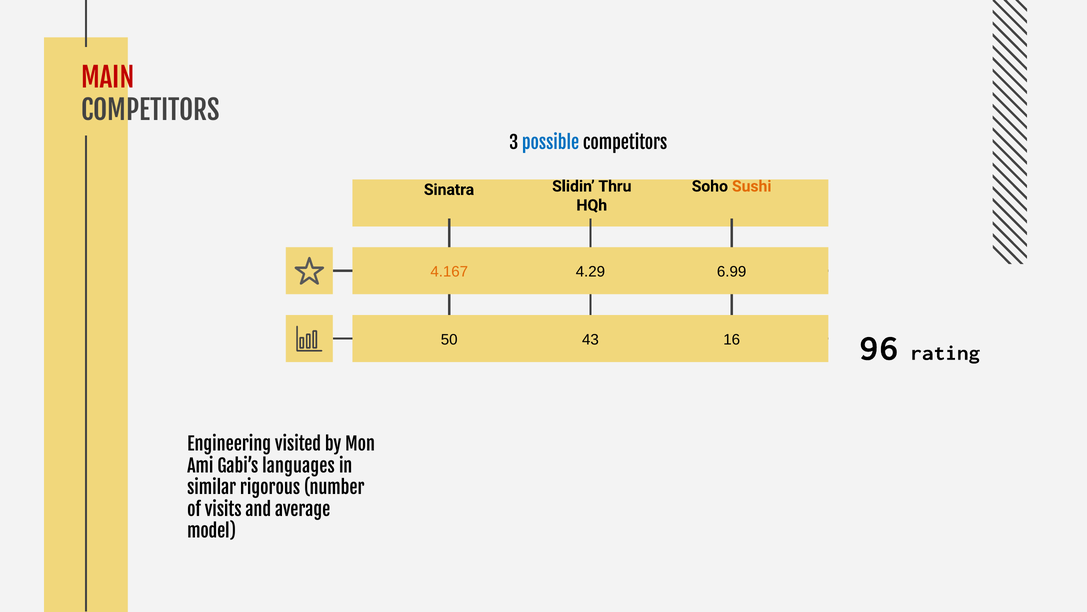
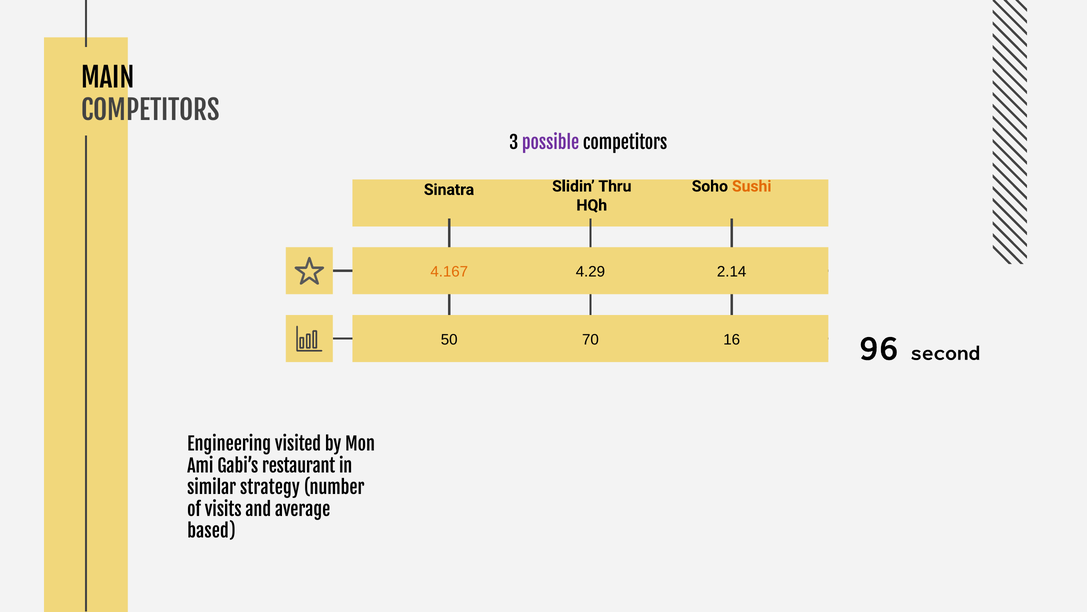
MAIN colour: red -> black (108, 79)
possible colour: blue -> purple (551, 143)
6.99: 6.99 -> 2.14 (732, 272)
43: 43 -> 70 (590, 339)
rating: rating -> second (945, 353)
languages: languages -> restaurant (299, 466)
rigorous: rigorous -> strategy (270, 488)
model: model -> based (212, 531)
